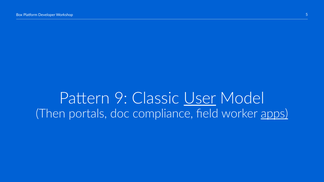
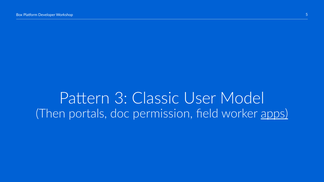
9: 9 -> 3 (121, 98)
User underline: present -> none (200, 98)
compliance: compliance -> permission (163, 114)
